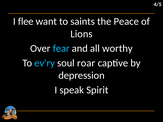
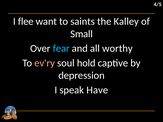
Peace: Peace -> Kalley (126, 21)
Lions: Lions -> Small (82, 34)
ev'ry colour: light blue -> pink (45, 63)
roar: roar -> hold (86, 63)
Spirit: Spirit -> Have (97, 90)
